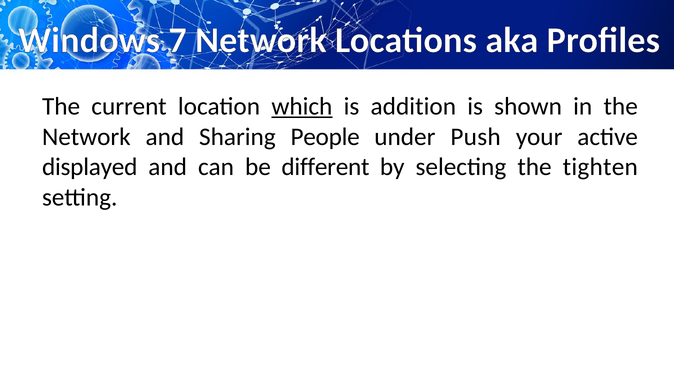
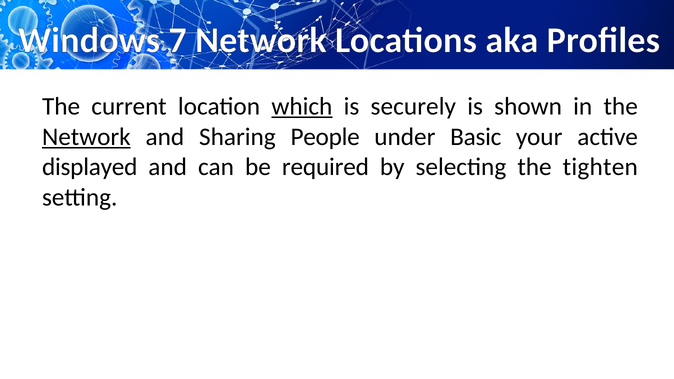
addition: addition -> securely (413, 106)
Network underline: none -> present (86, 137)
Push: Push -> Basic (476, 137)
different: different -> required (325, 167)
